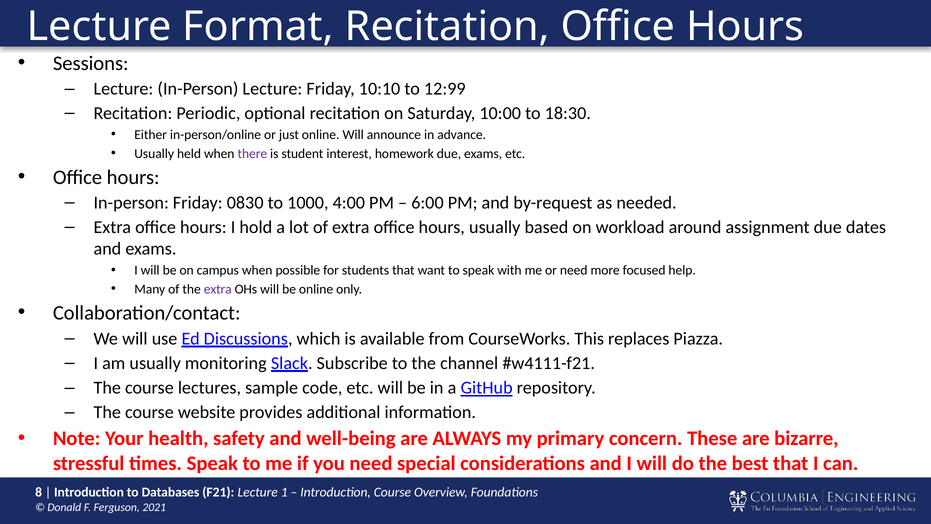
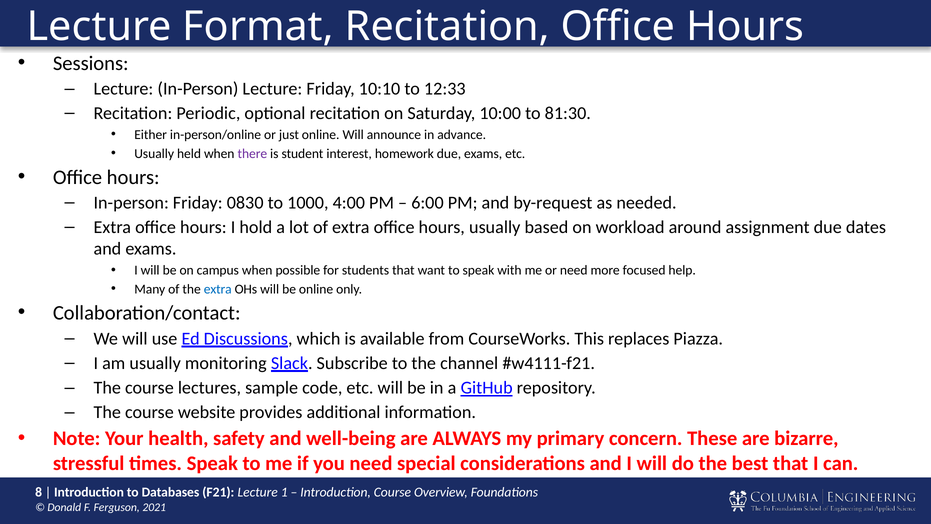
12:99: 12:99 -> 12:33 (445, 89)
18:30: 18:30 -> 81:30 (568, 113)
extra colour: purple -> blue (218, 289)
